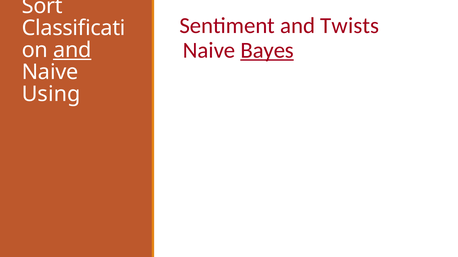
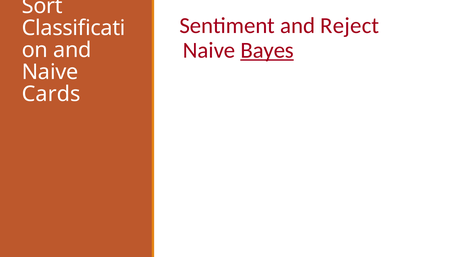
Twists: Twists -> Reject (350, 26)
and underline: present -> none (72, 50)
Using: Using -> Cards (51, 94)
